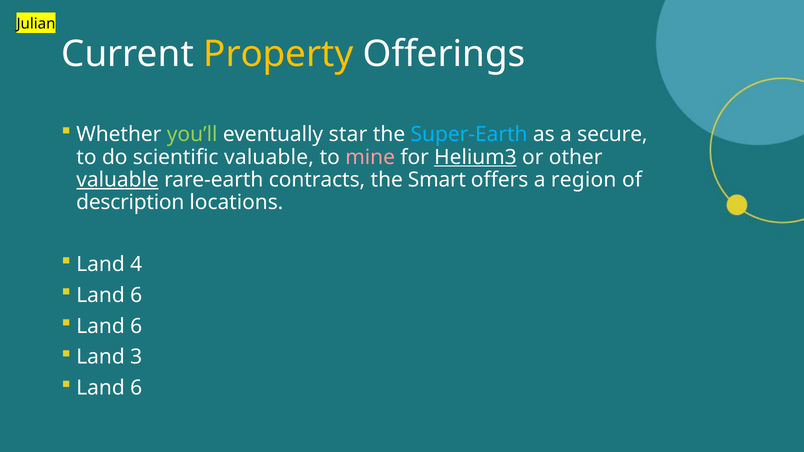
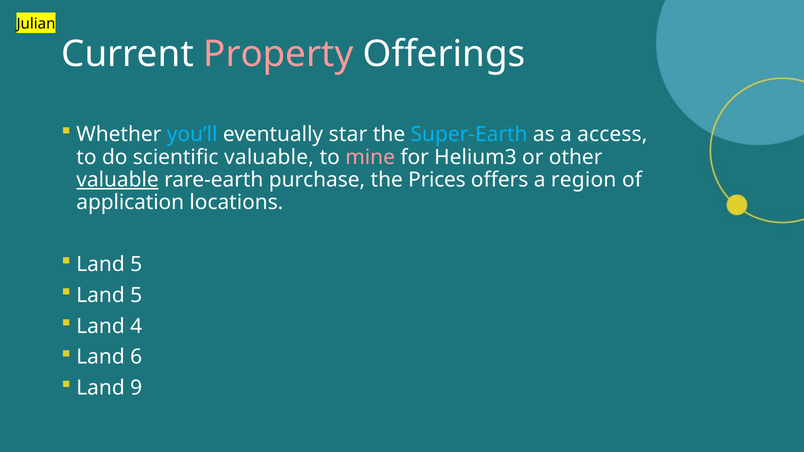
Property colour: yellow -> pink (278, 54)
you’ll colour: light green -> light blue (192, 135)
secure: secure -> access (612, 135)
Helium3 underline: present -> none (475, 157)
contracts: contracts -> purchase (317, 180)
Smart: Smart -> Prices (437, 180)
description: description -> application (130, 202)
4: 4 -> 5 (136, 264)
6: 6 -> 5 (136, 295)
6: 6 -> 4 (136, 326)
3: 3 -> 6 (136, 357)
6: 6 -> 9 (136, 388)
